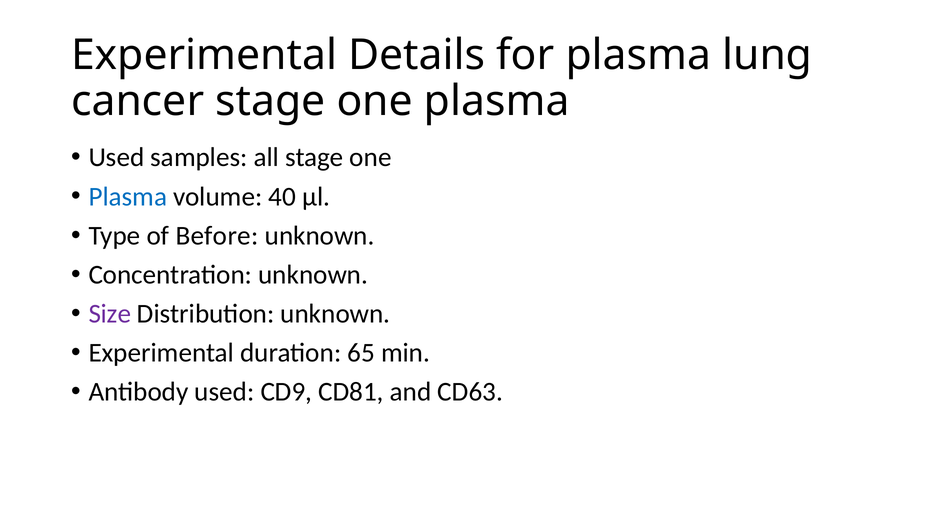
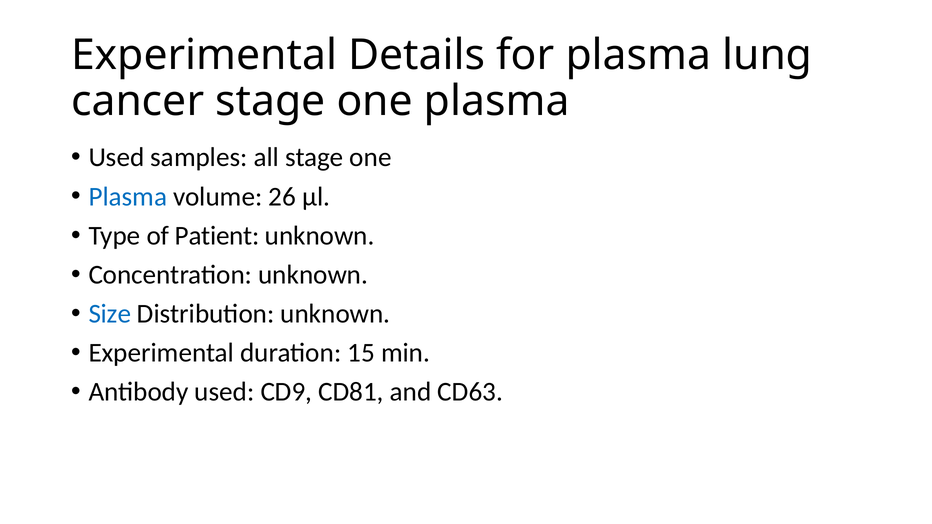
40: 40 -> 26 (282, 197)
Before: Before -> Patient (217, 236)
Size colour: purple -> blue (110, 314)
65: 65 -> 15 (361, 353)
